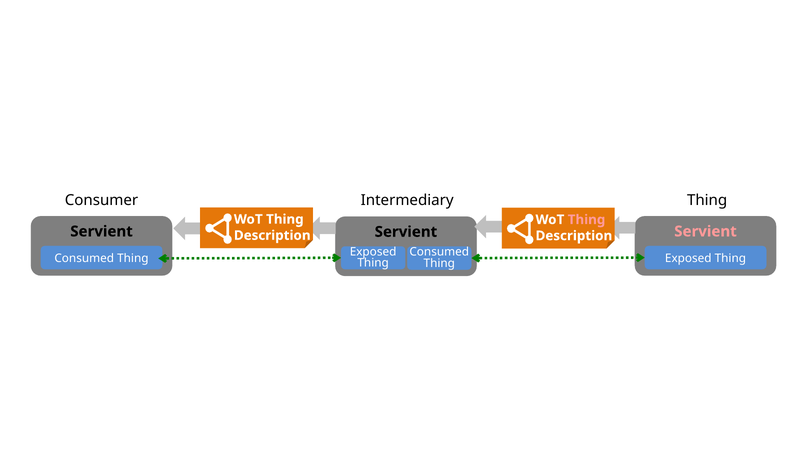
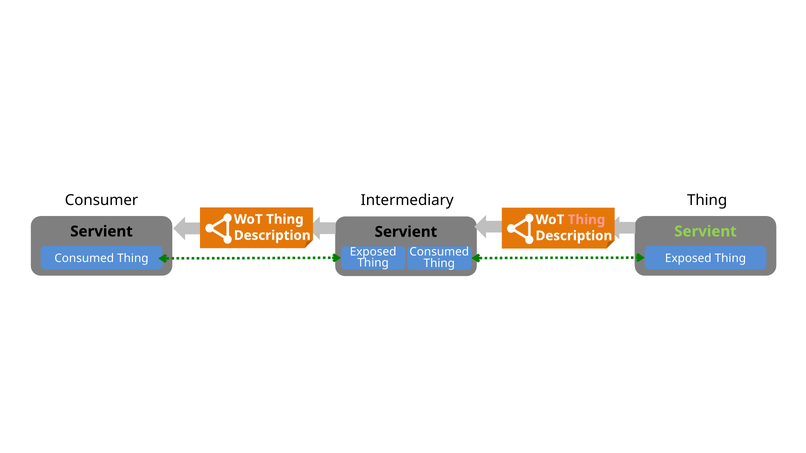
Servient colour: pink -> light green (705, 232)
